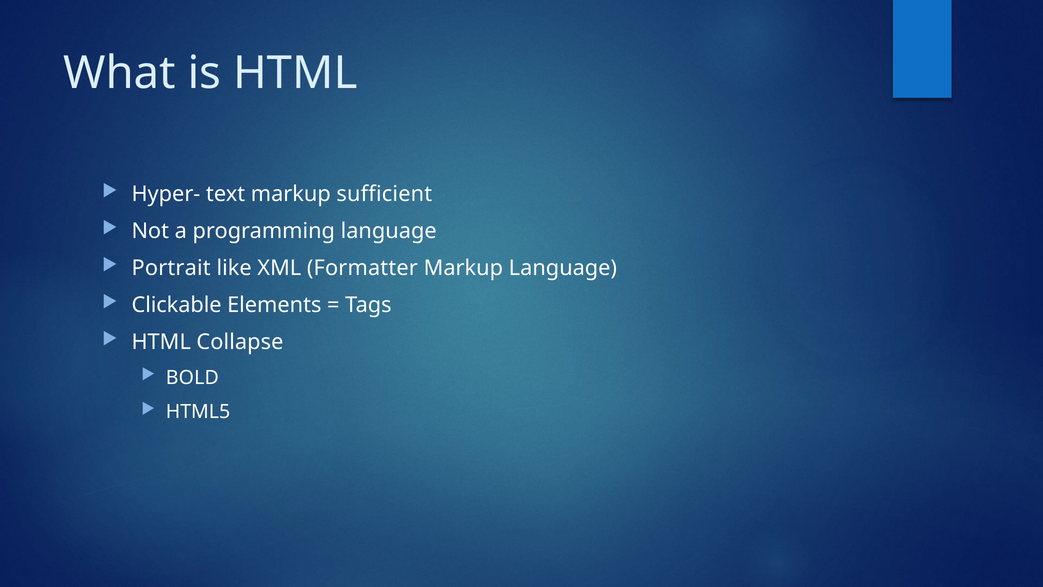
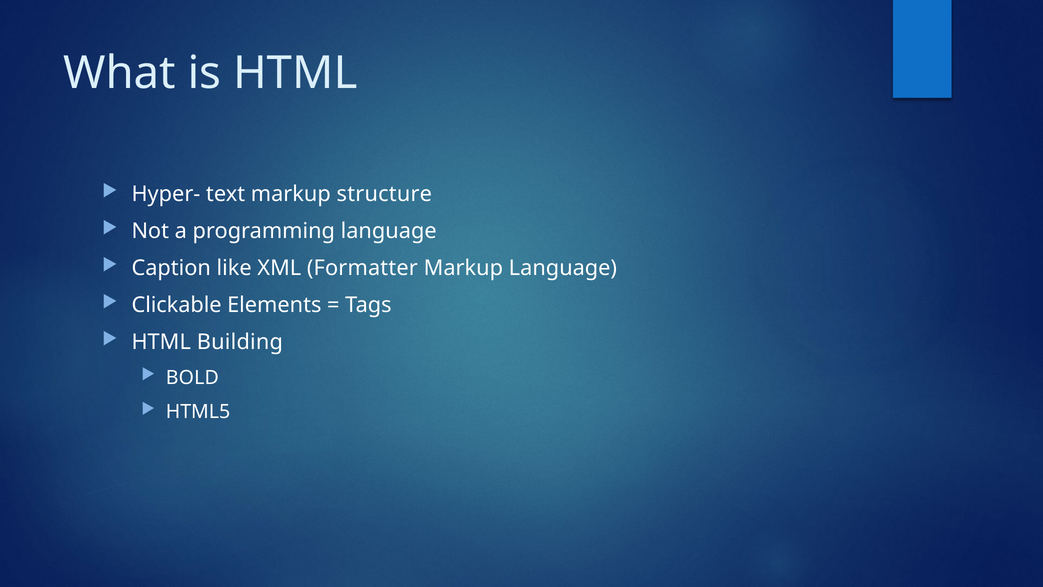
sufficient: sufficient -> structure (384, 194)
Portrait: Portrait -> Caption (171, 268)
Collapse: Collapse -> Building (240, 342)
